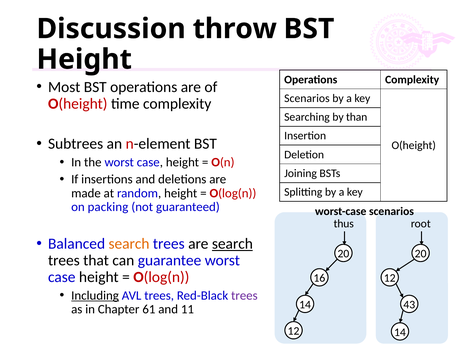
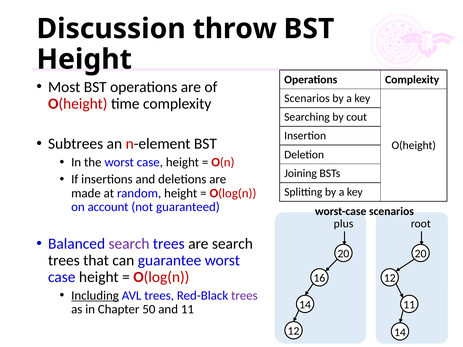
than: than -> cout (357, 117)
packing: packing -> account (108, 207)
thus: thus -> plus (344, 224)
search colour: orange -> purple (129, 244)
search underline: present -> none (232, 244)
61: 61 -> 50 (149, 310)
11 43: 43 -> 11 (409, 305)
